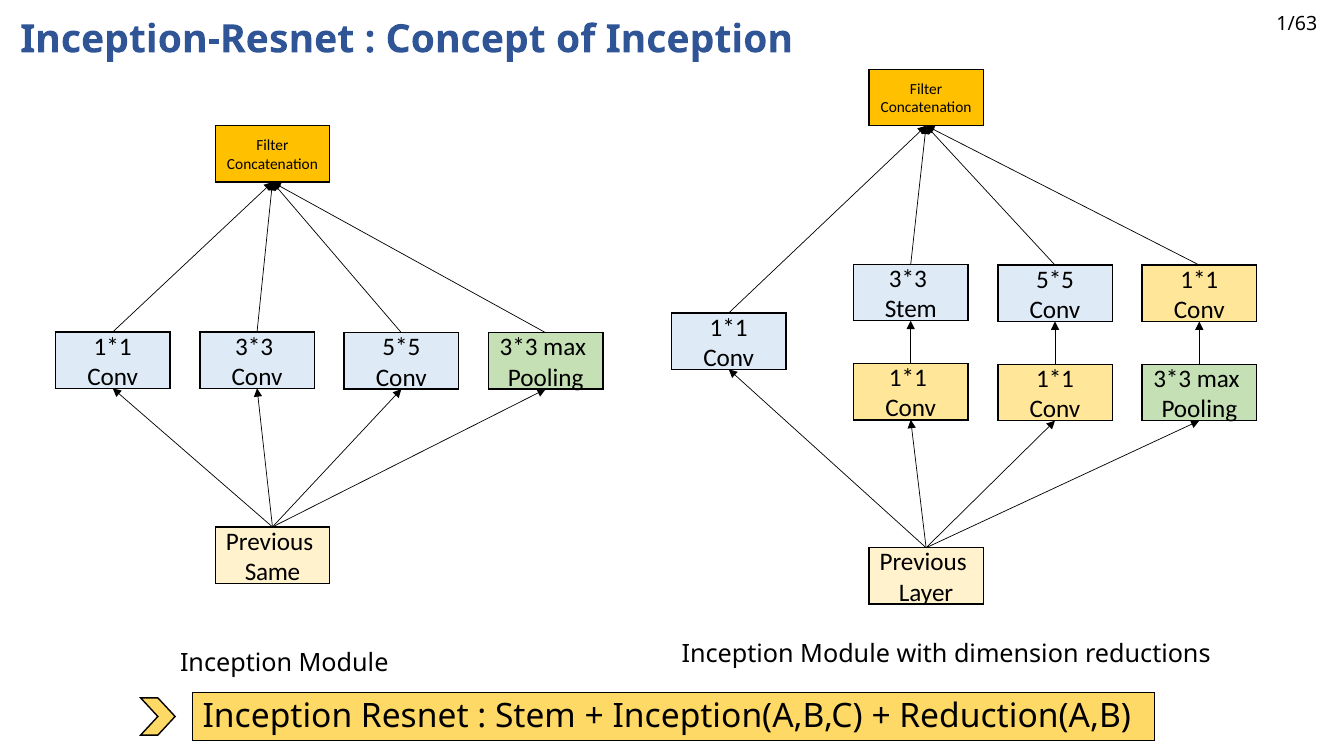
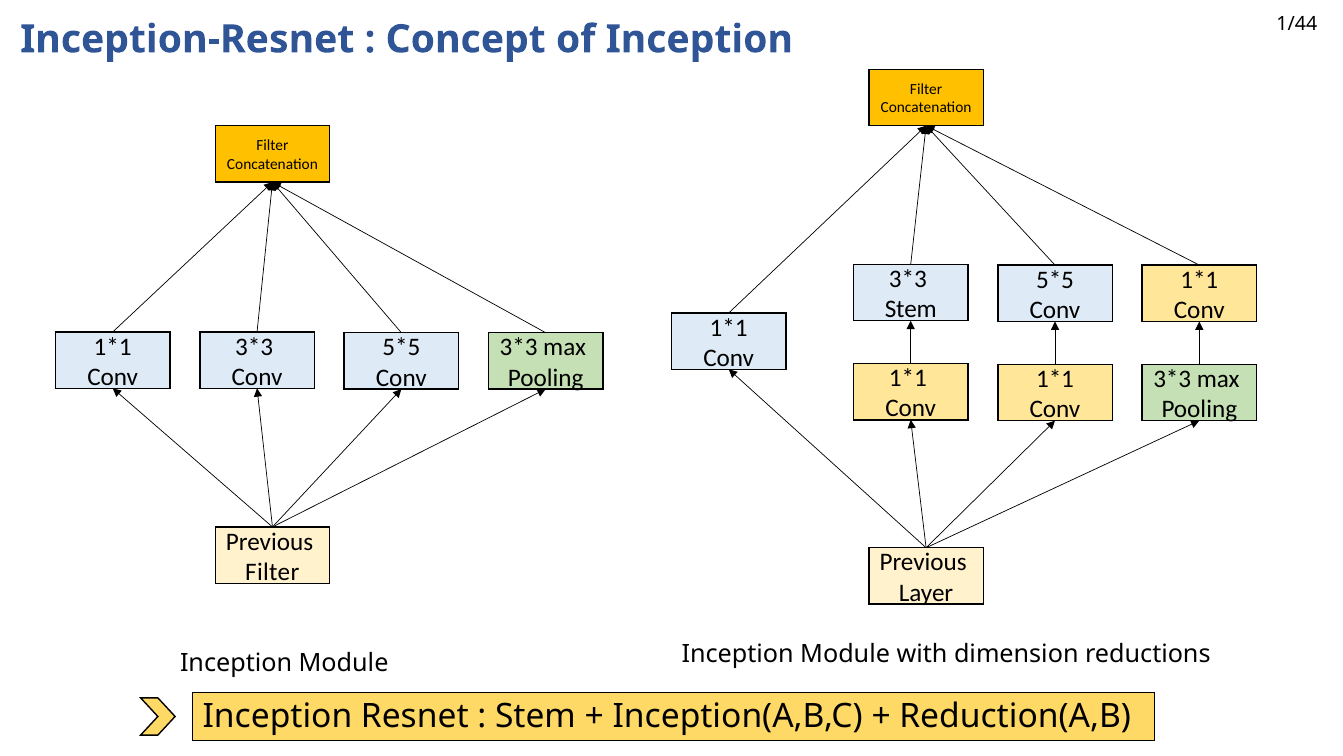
1/63: 1/63 -> 1/44 (1297, 25)
Same: Same -> Filter (272, 572)
